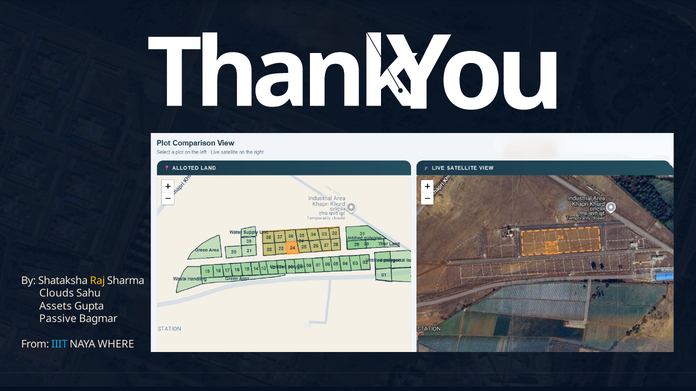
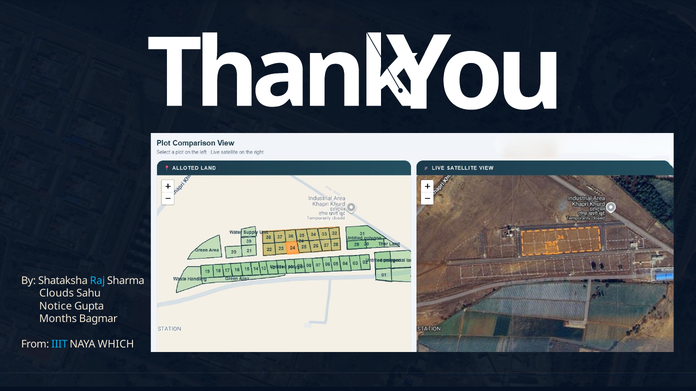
Raj colour: yellow -> light blue (97, 281)
Assets: Assets -> Notice (56, 306)
Passive: Passive -> Months (58, 319)
WHERE: WHERE -> WHICH (116, 345)
